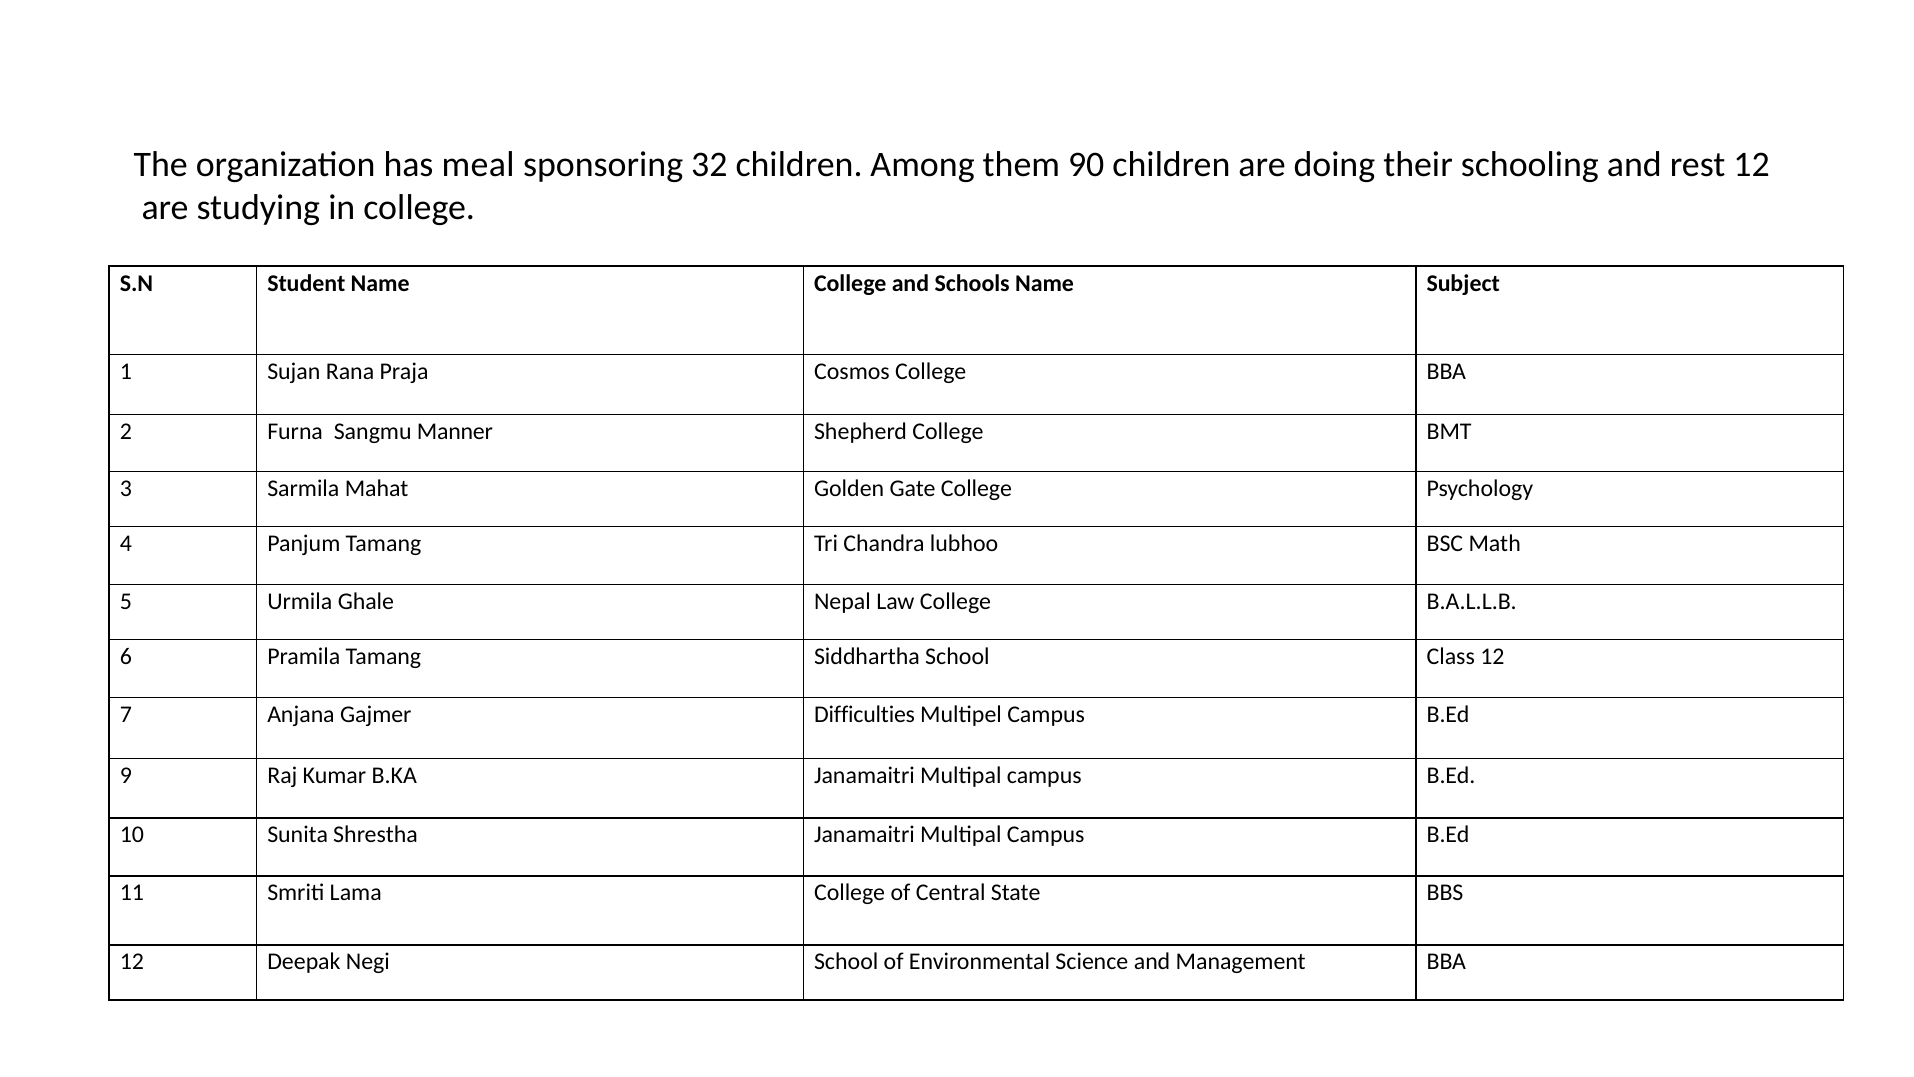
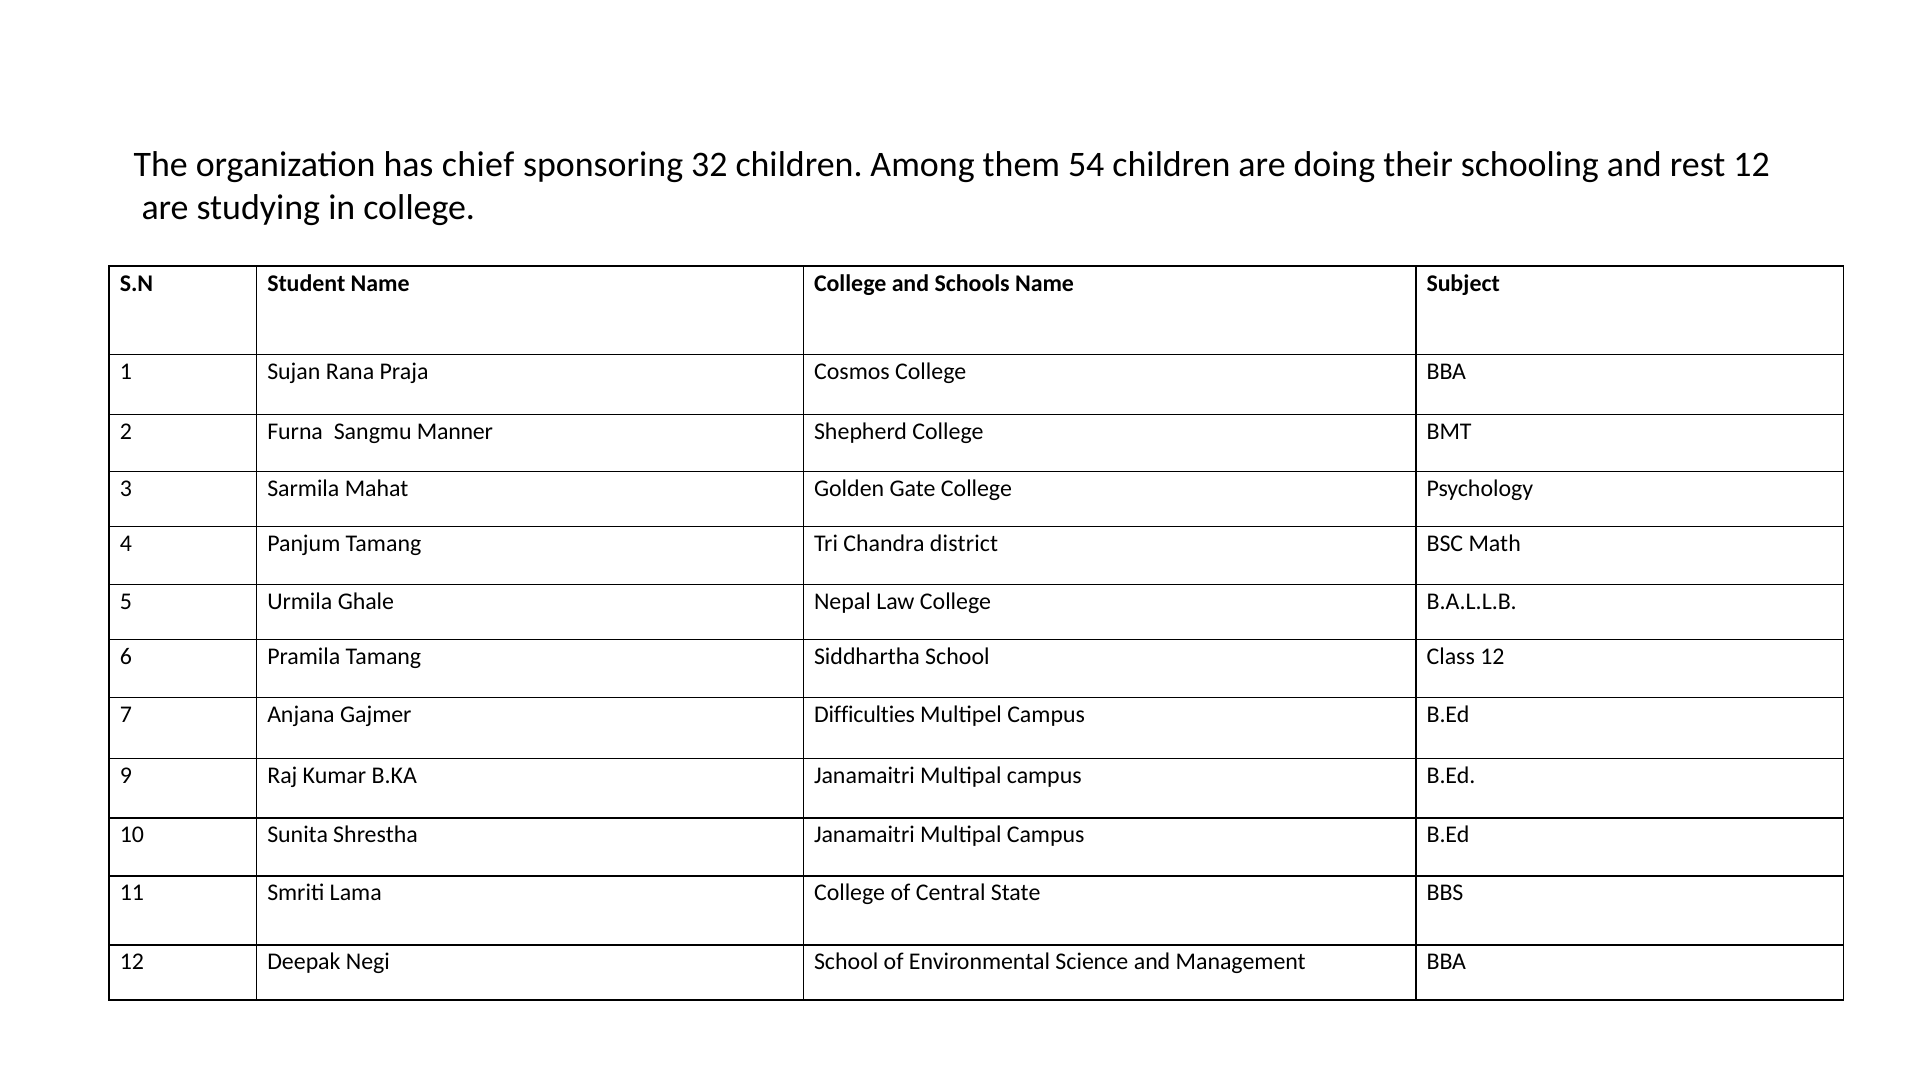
meal: meal -> chief (478, 165)
90: 90 -> 54 (1086, 165)
lubhoo: lubhoo -> district (964, 543)
